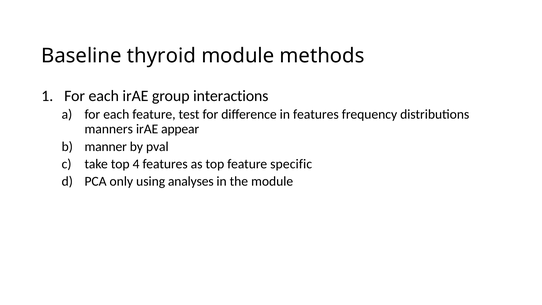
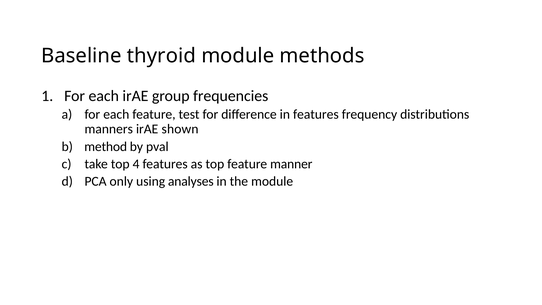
interactions: interactions -> frequencies (231, 96)
appear: appear -> shown (180, 129)
manner: manner -> method (106, 147)
specific: specific -> manner (291, 164)
